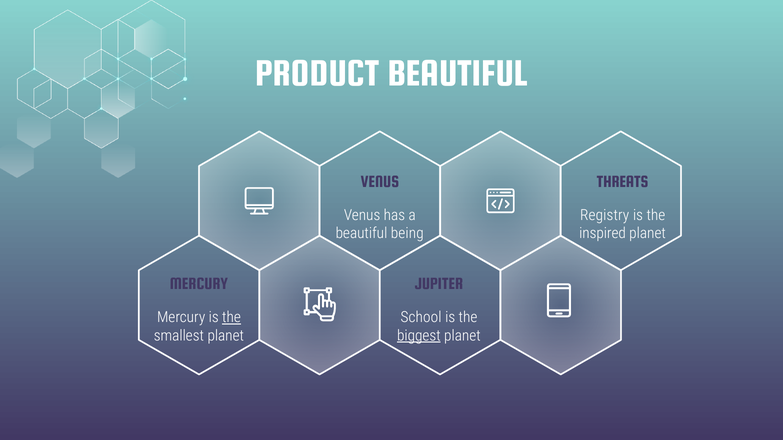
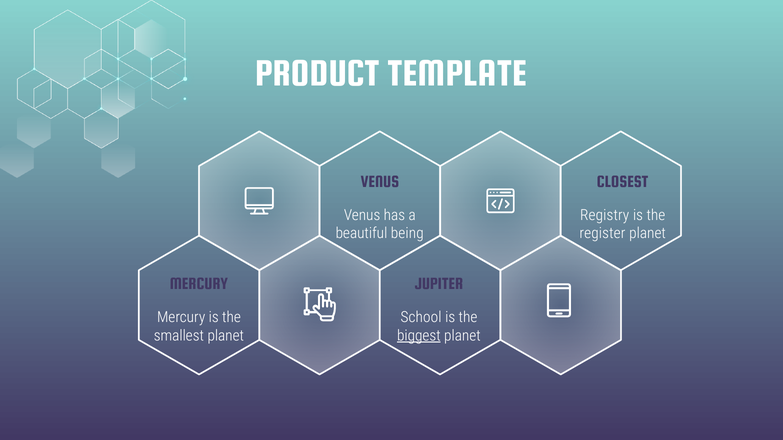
PRODUCT BEAUTIFUL: BEAUTIFUL -> TEMPLATE (457, 73)
THREATS: THREATS -> CLOSEST (623, 182)
inspired: inspired -> register (602, 234)
the underline: present -> none (231, 318)
